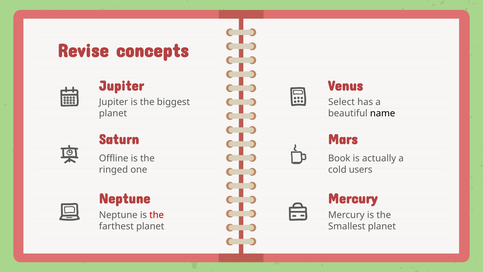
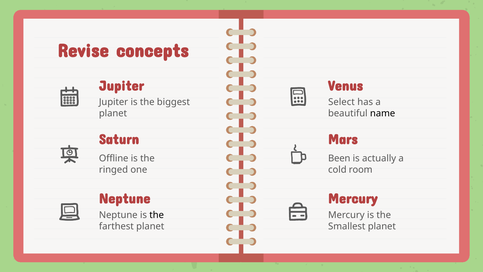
Book: Book -> Been (339, 158)
users: users -> room (361, 170)
the colour: red -> black (157, 215)
